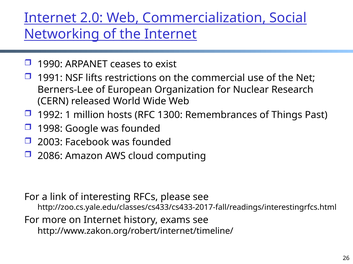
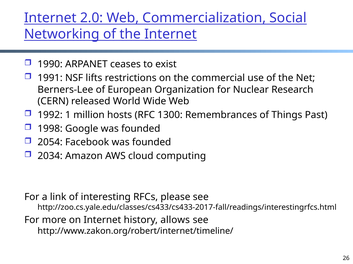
2003: 2003 -> 2054 (50, 143)
2086: 2086 -> 2034 (50, 156)
exams: exams -> allows (175, 221)
